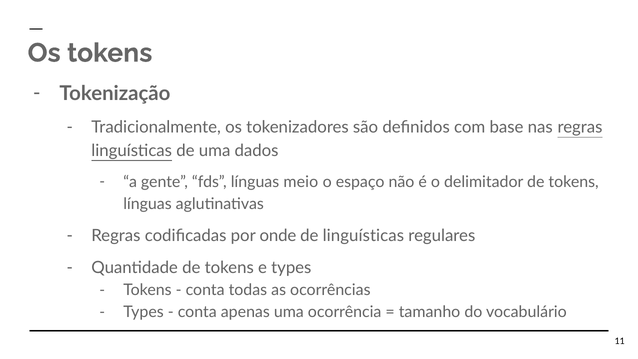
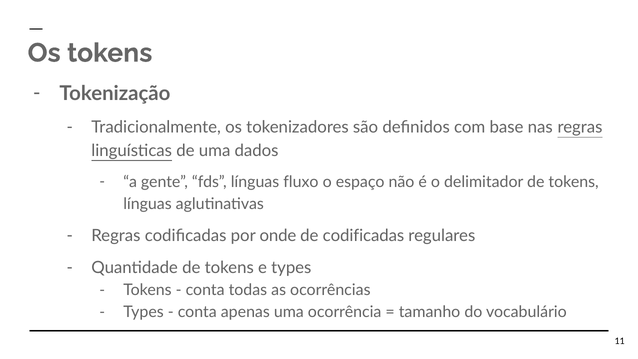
meio: meio -> fluxo (301, 182)
de linguísticas: linguísticas -> codificadas (363, 235)
